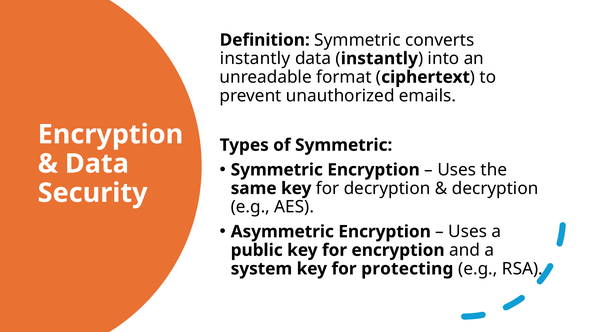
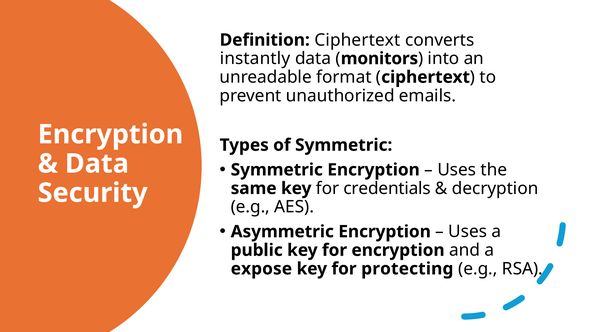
Definition Symmetric: Symmetric -> Ciphertext (357, 40)
instantly: instantly -> monitors (379, 59)
for decryption: decryption -> credentials (387, 188)
system: system -> expose (261, 269)
